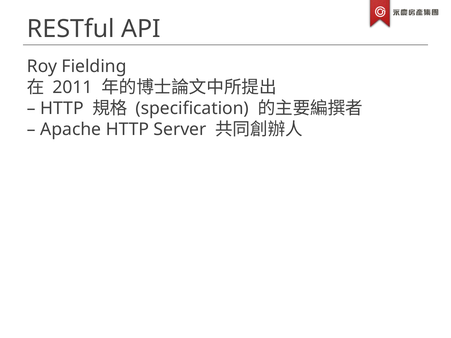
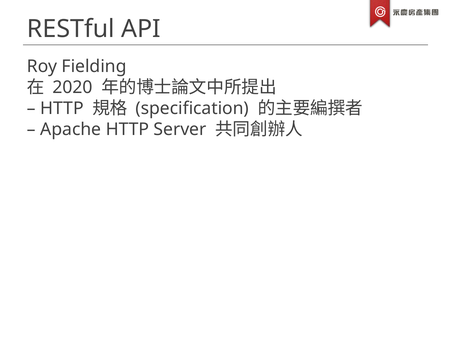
2011: 2011 -> 2020 (73, 87)
